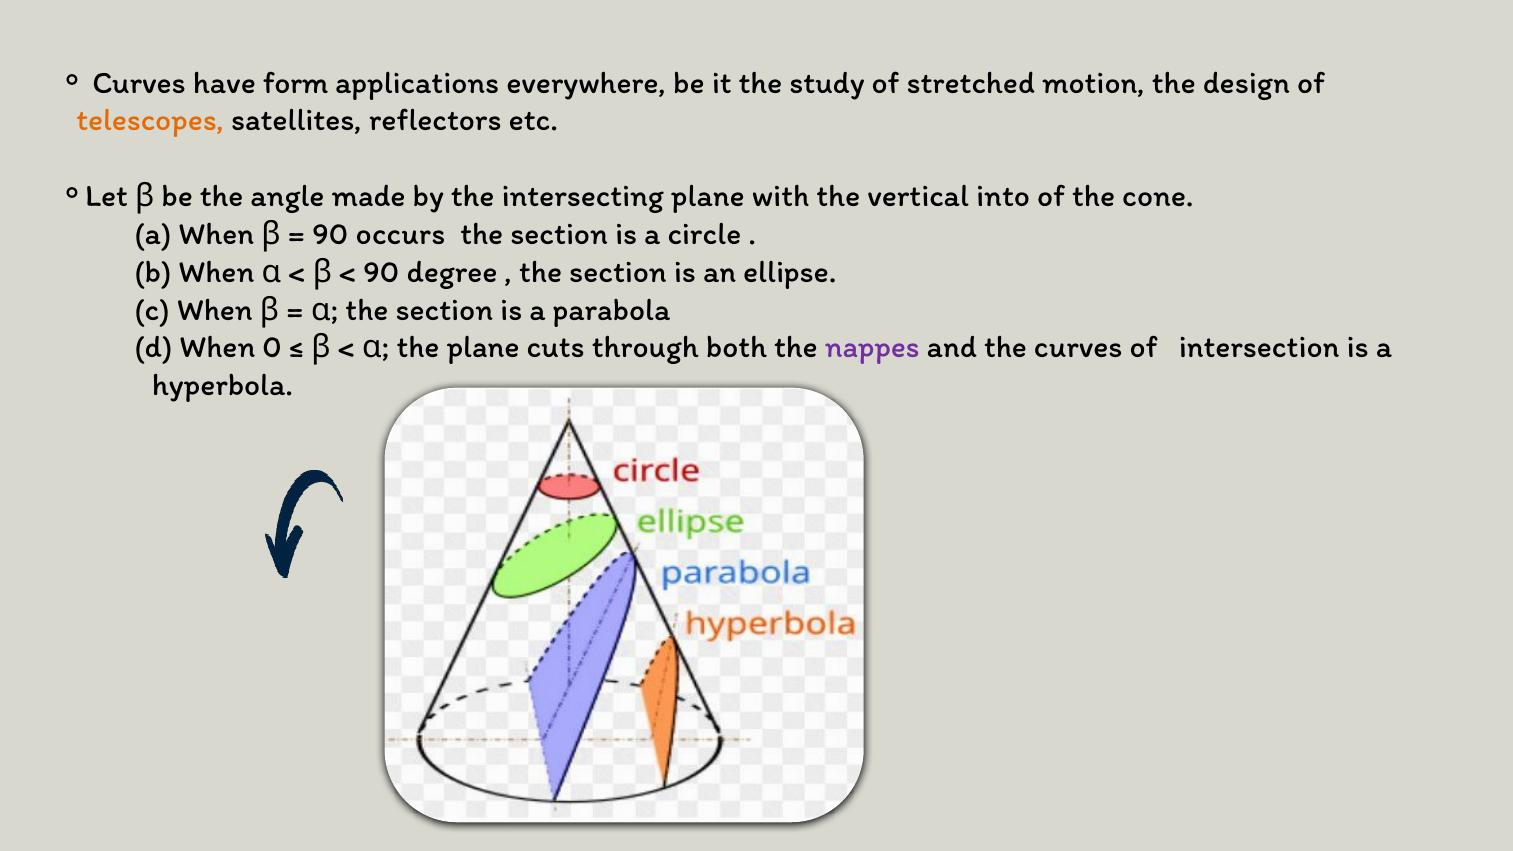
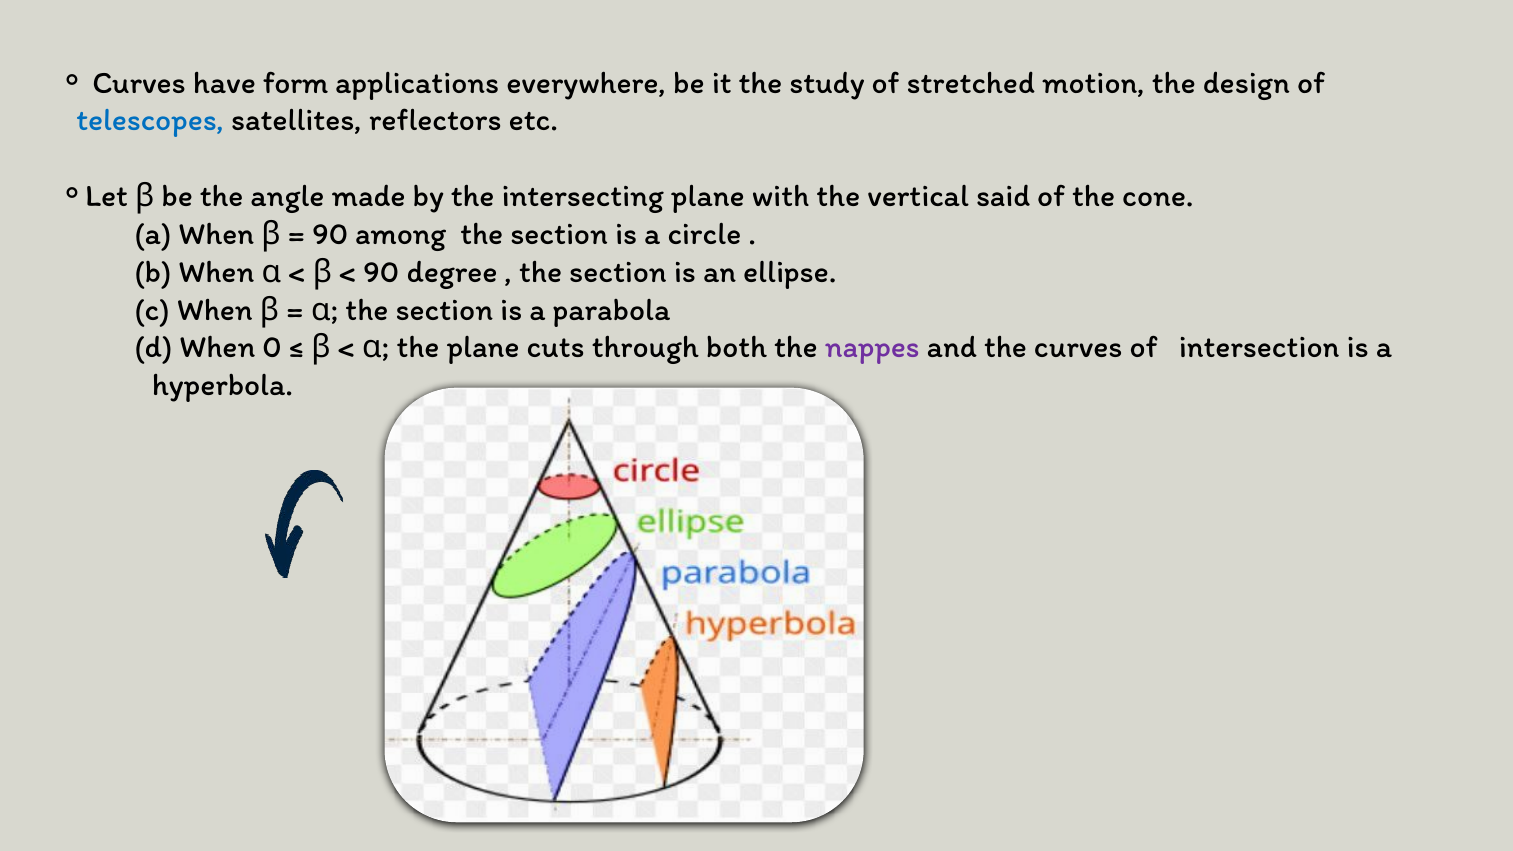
telescopes colour: orange -> blue (150, 121)
into: into -> said (1003, 196)
occurs: occurs -> among (401, 234)
